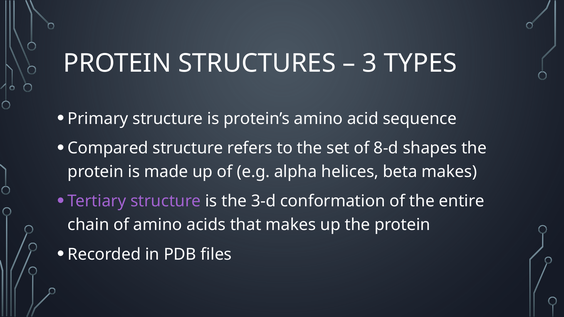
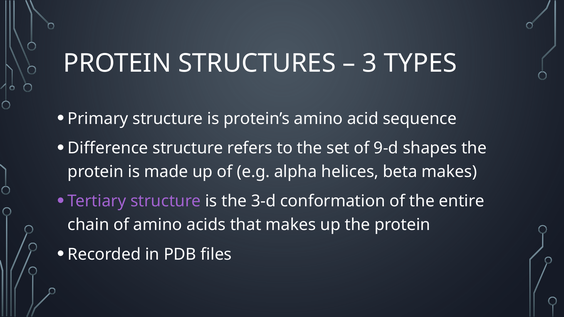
Compared: Compared -> Difference (108, 148)
8-d: 8-d -> 9-d (386, 148)
